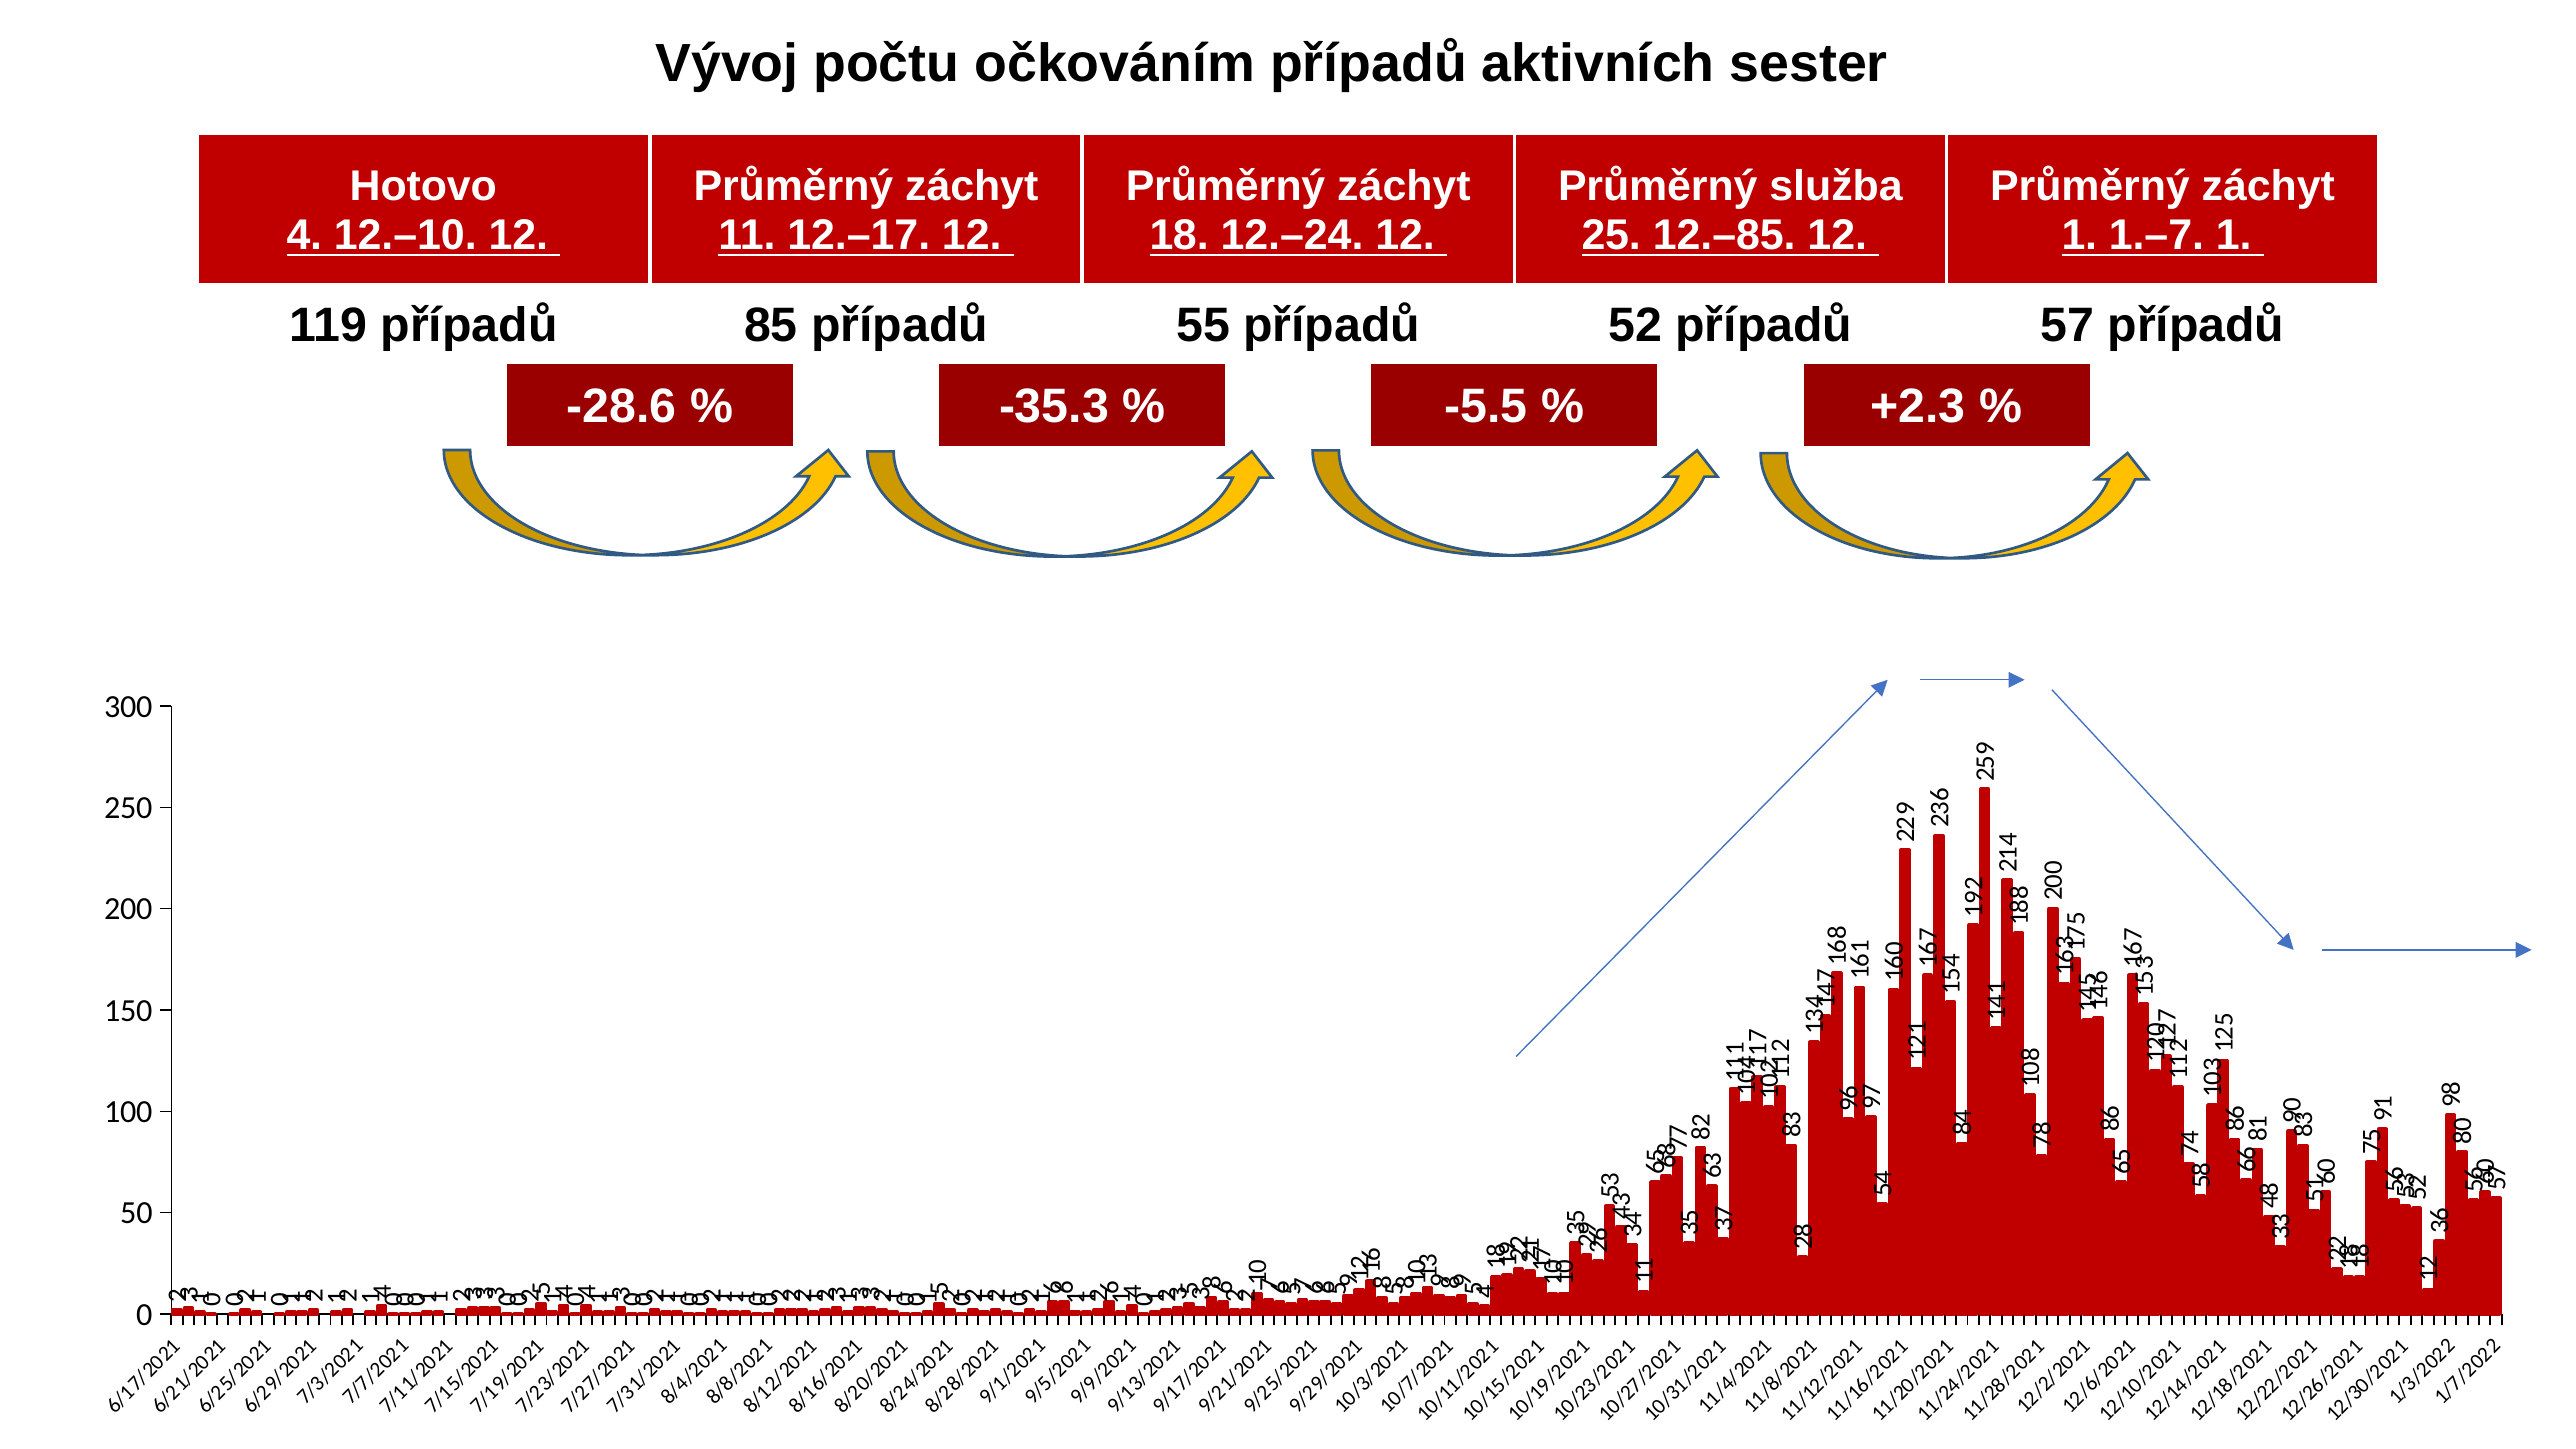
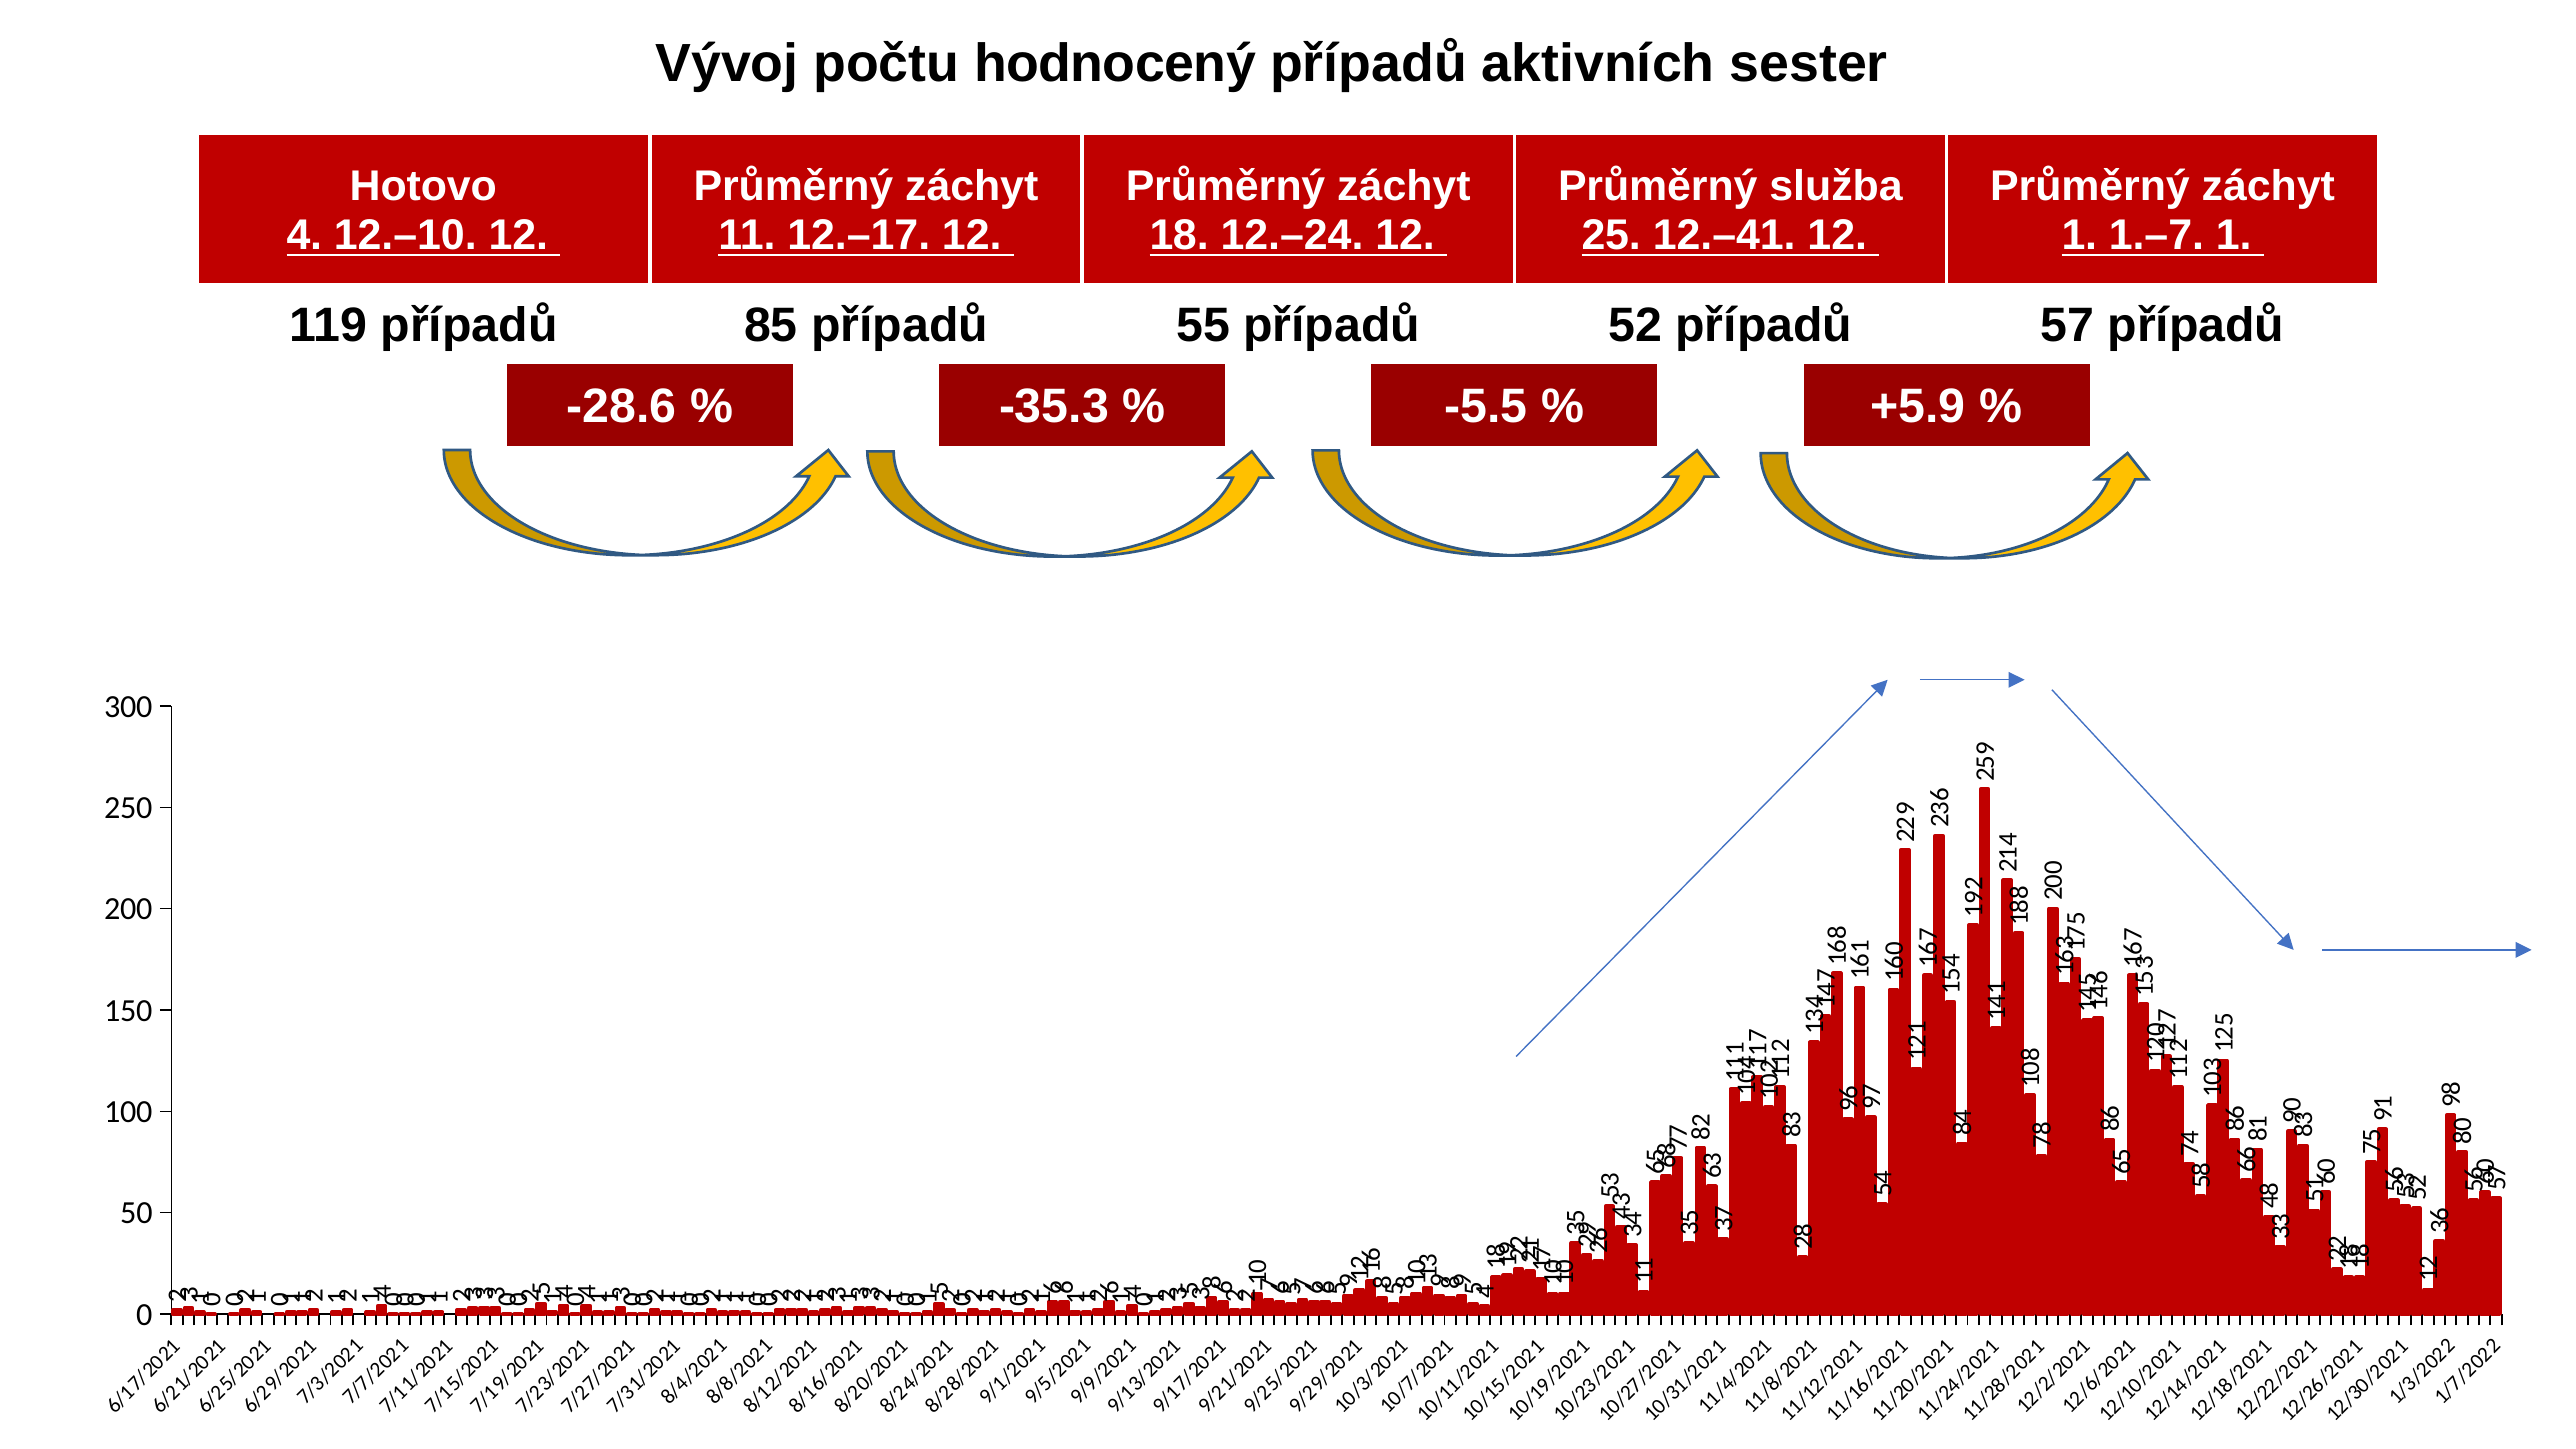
očkováním: očkováním -> hodnocený (1115, 64)
12.–85: 12.–85 -> 12.–41 (1724, 236)
+2.3: +2.3 -> +5.9 (1918, 406)
